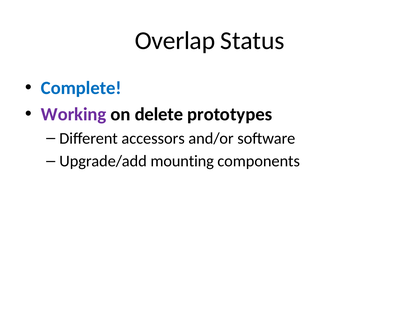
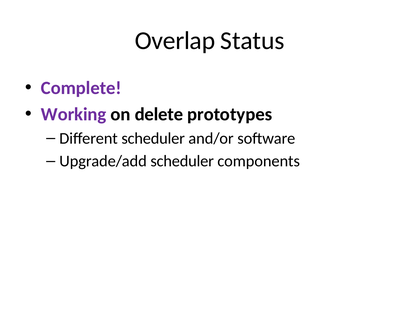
Complete colour: blue -> purple (81, 88)
Different accessors: accessors -> scheduler (153, 138)
Upgrade/add mounting: mounting -> scheduler (182, 161)
